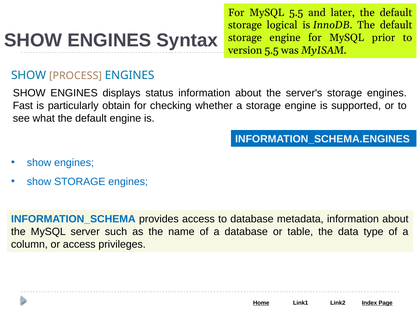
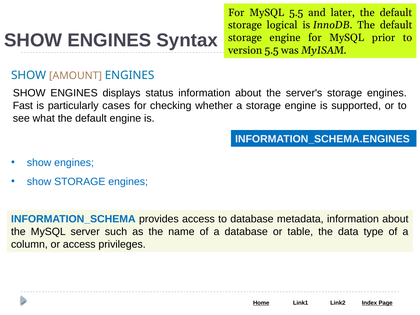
PROCESS: PROCESS -> AMOUNT (76, 76)
obtain: obtain -> cases (116, 106)
